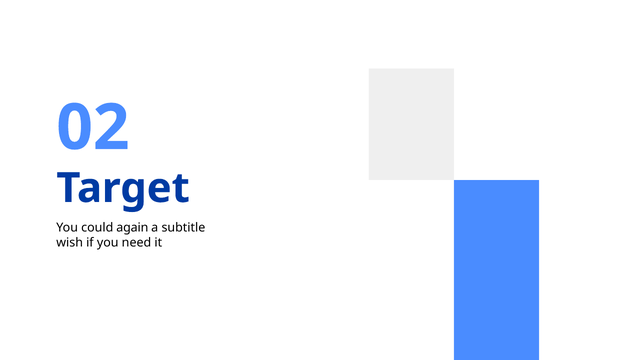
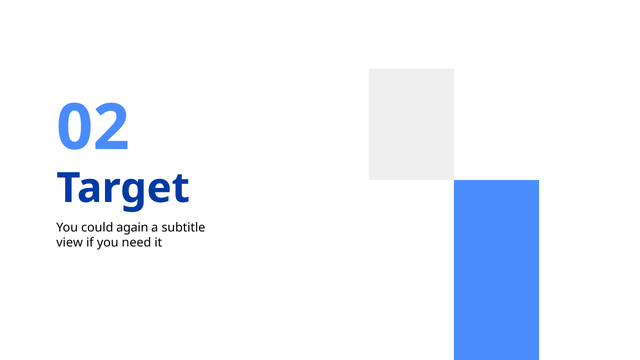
wish: wish -> view (70, 243)
